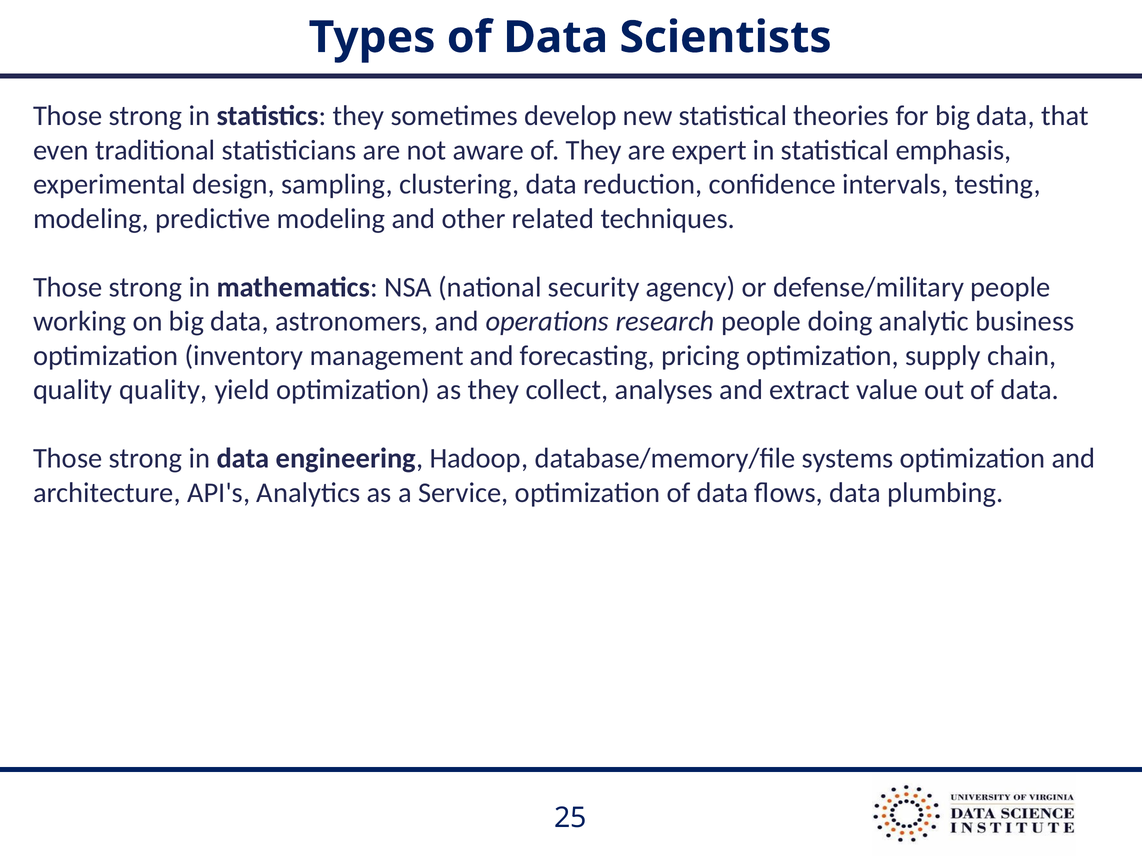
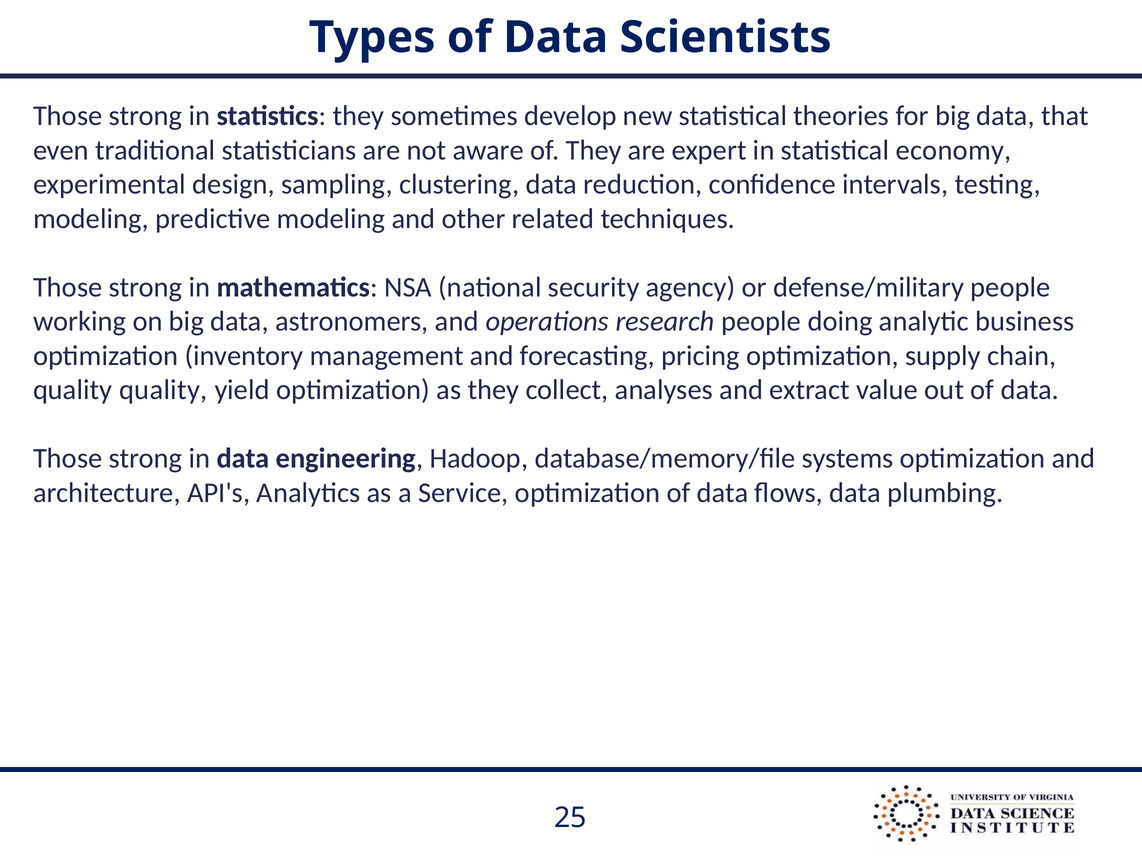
emphasis: emphasis -> economy (953, 150)
